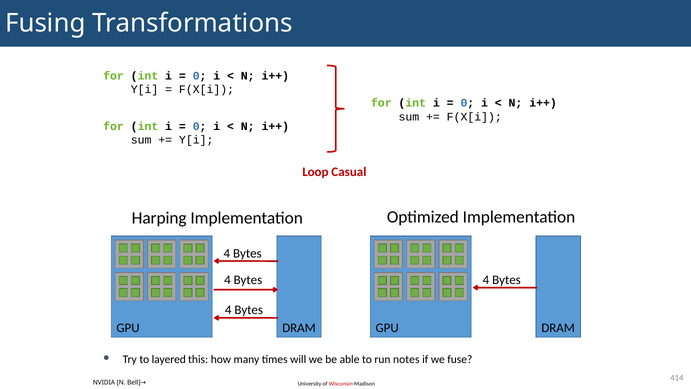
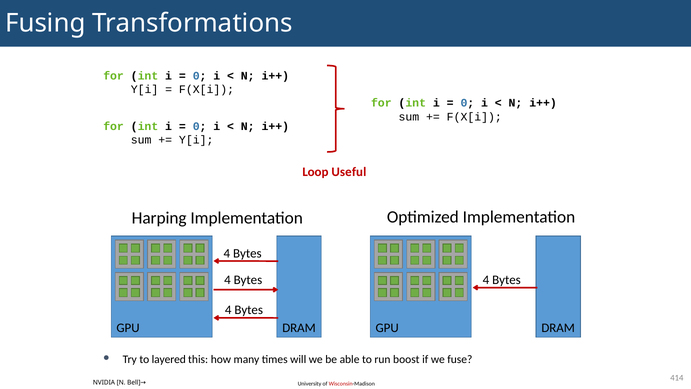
Casual: Casual -> Useful (349, 172)
notes: notes -> boost (406, 359)
